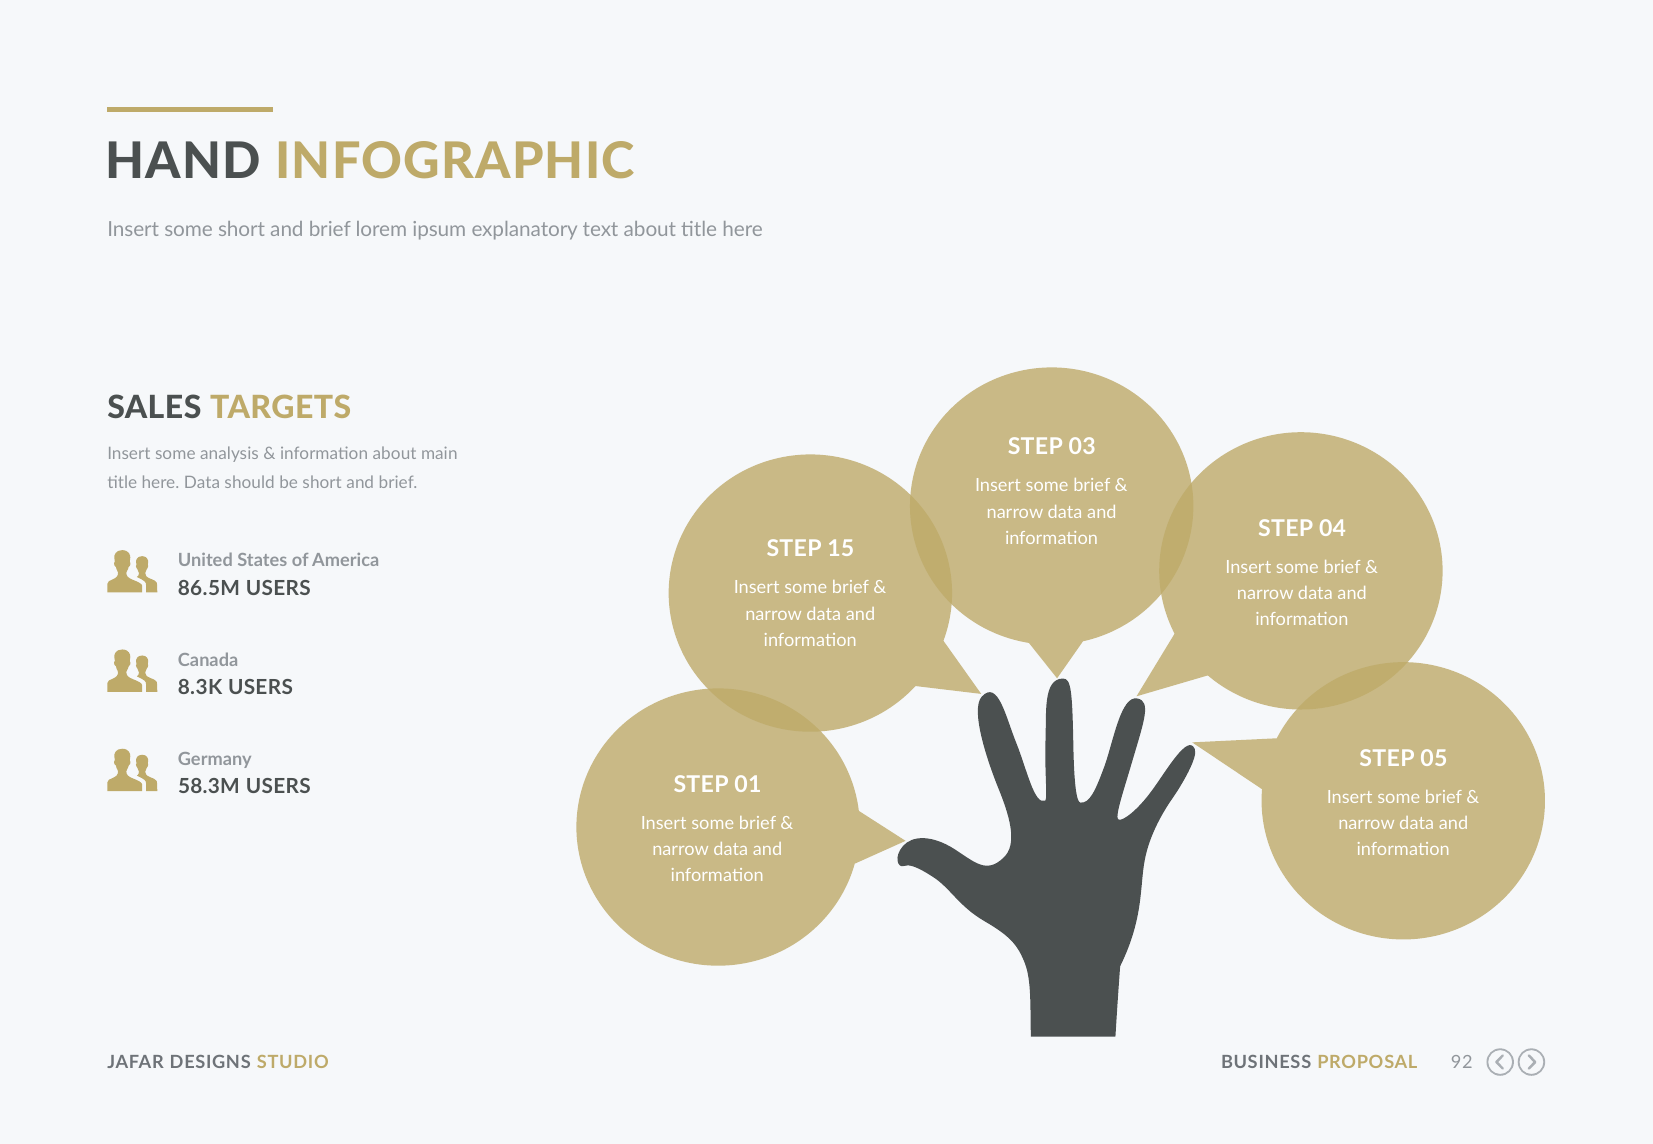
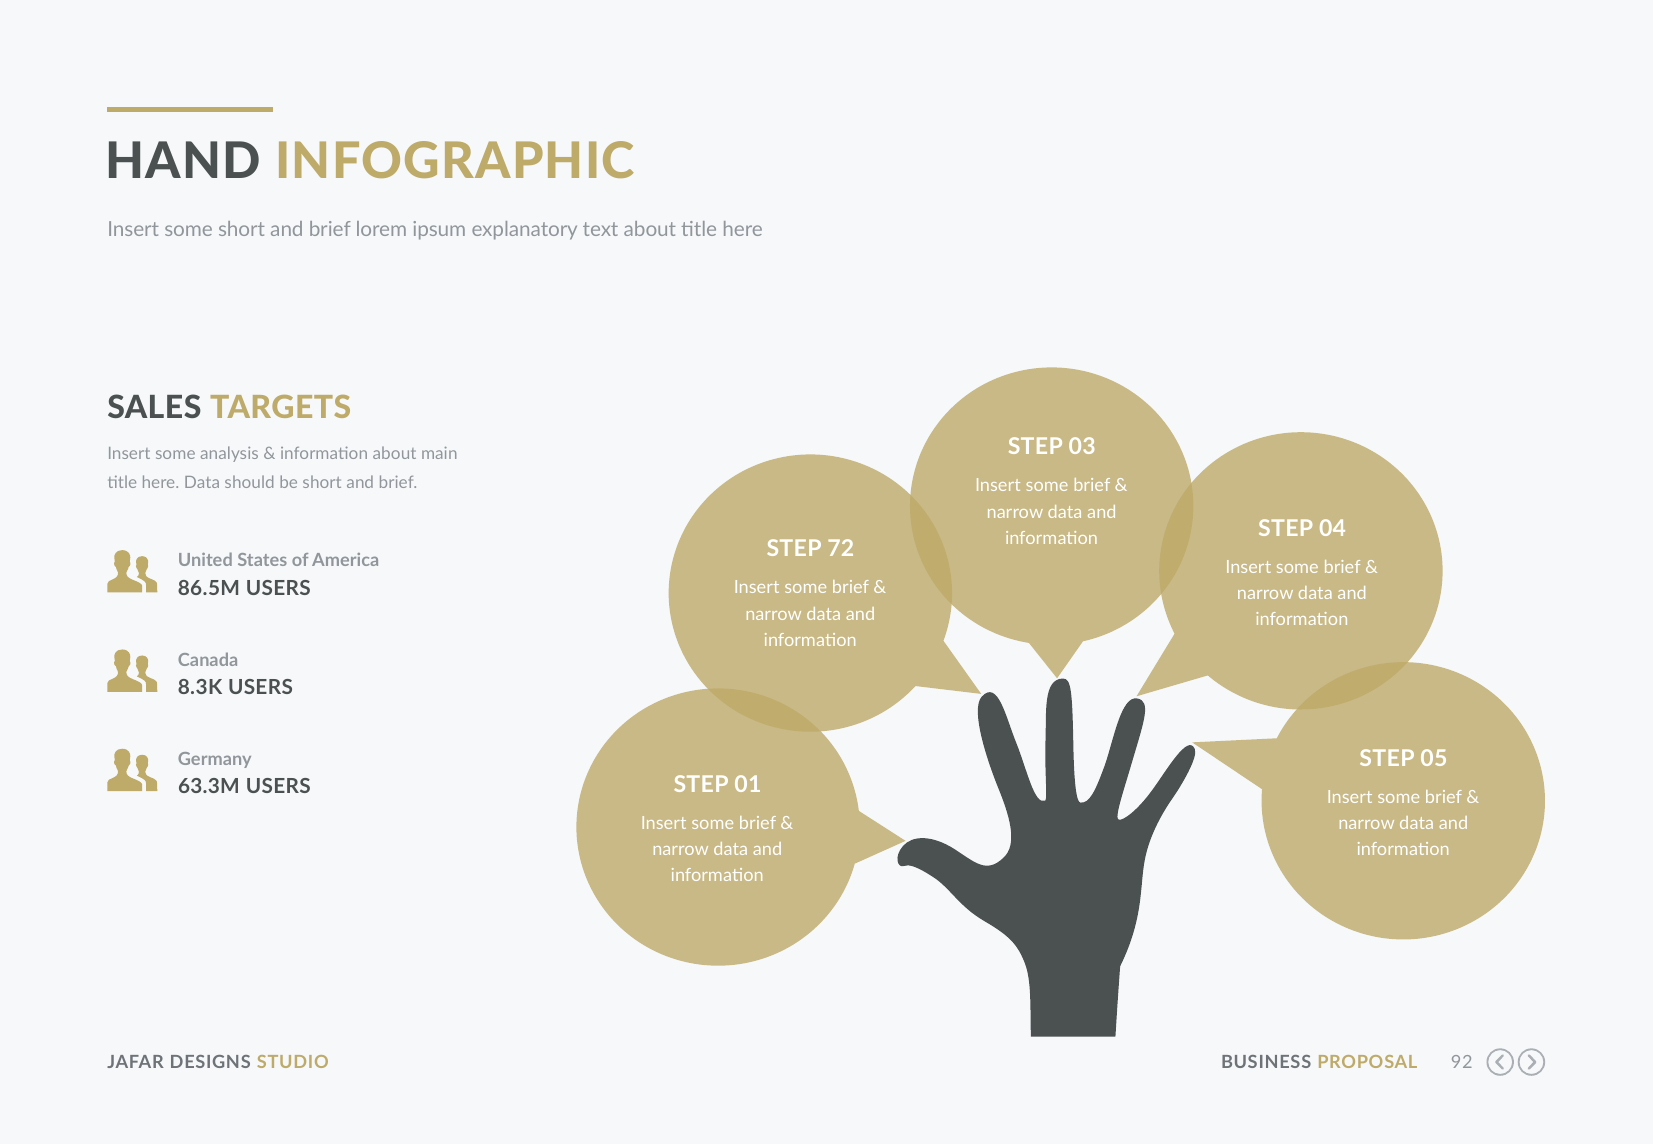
15: 15 -> 72 (841, 549)
58.3M: 58.3M -> 63.3M (209, 787)
